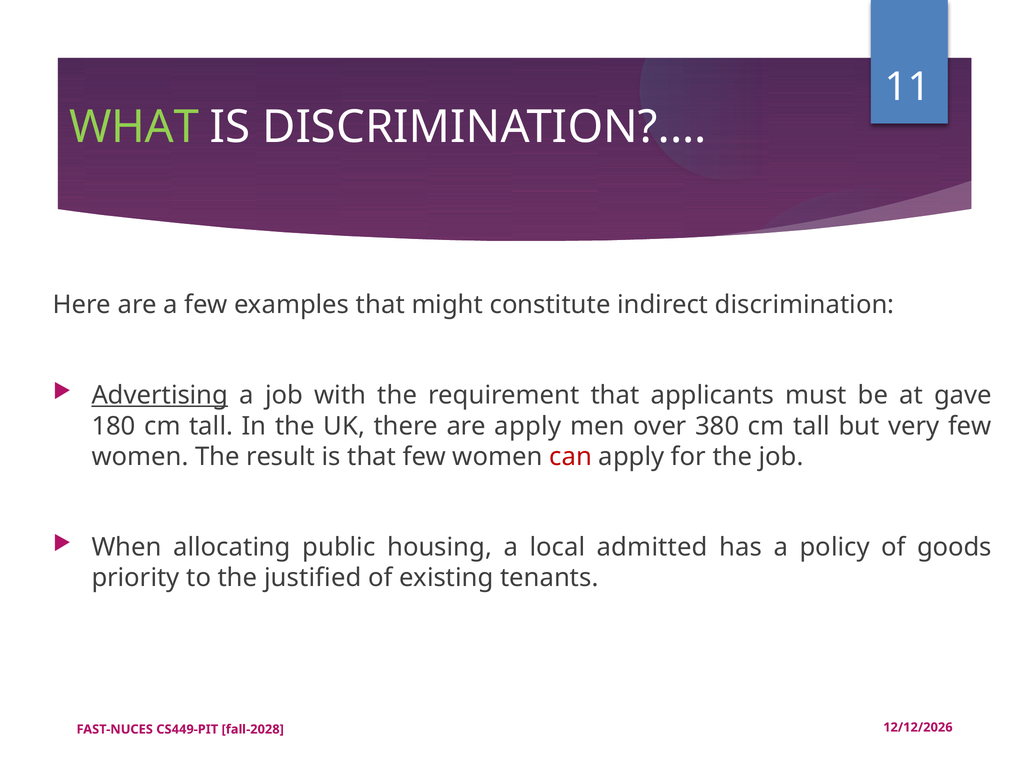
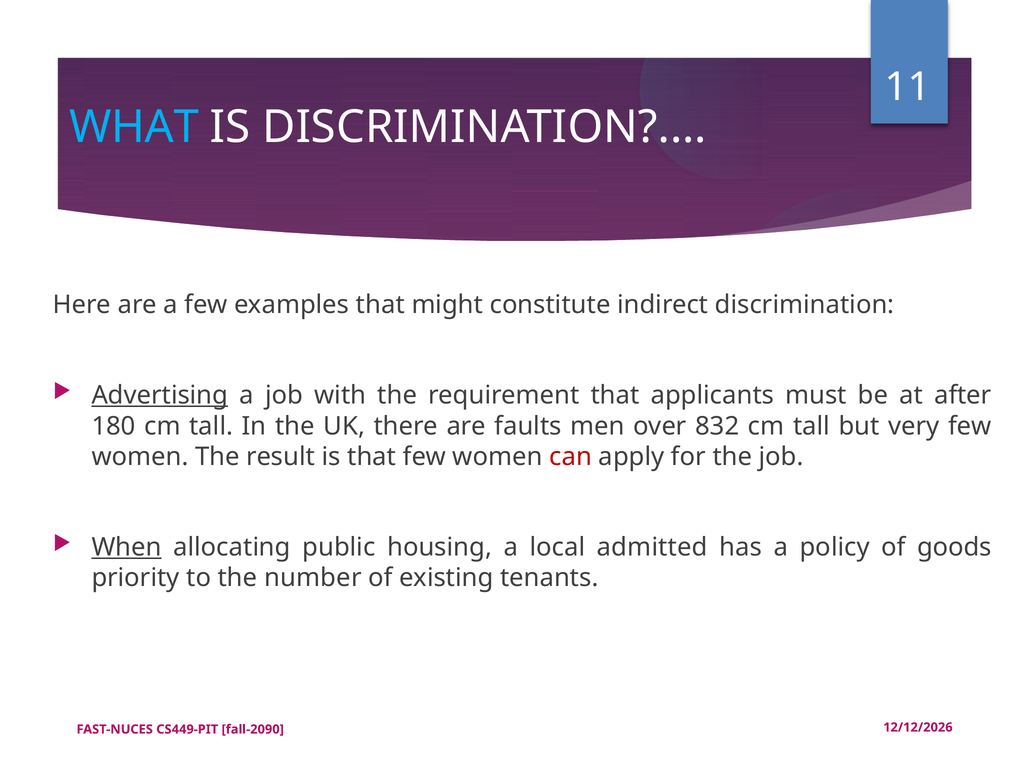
WHAT colour: light green -> light blue (134, 127)
gave: gave -> after (963, 395)
are apply: apply -> faults (528, 426)
380: 380 -> 832 (717, 426)
When underline: none -> present (127, 547)
justified: justified -> number (313, 578)
fall-2028: fall-2028 -> fall-2090 (253, 729)
